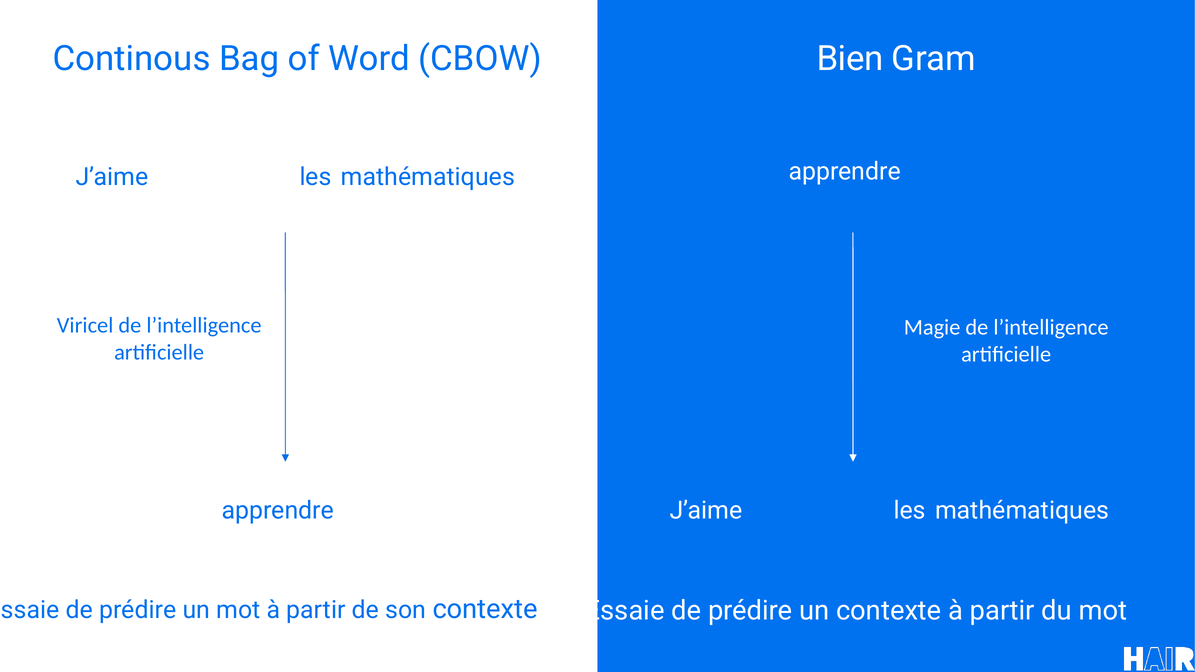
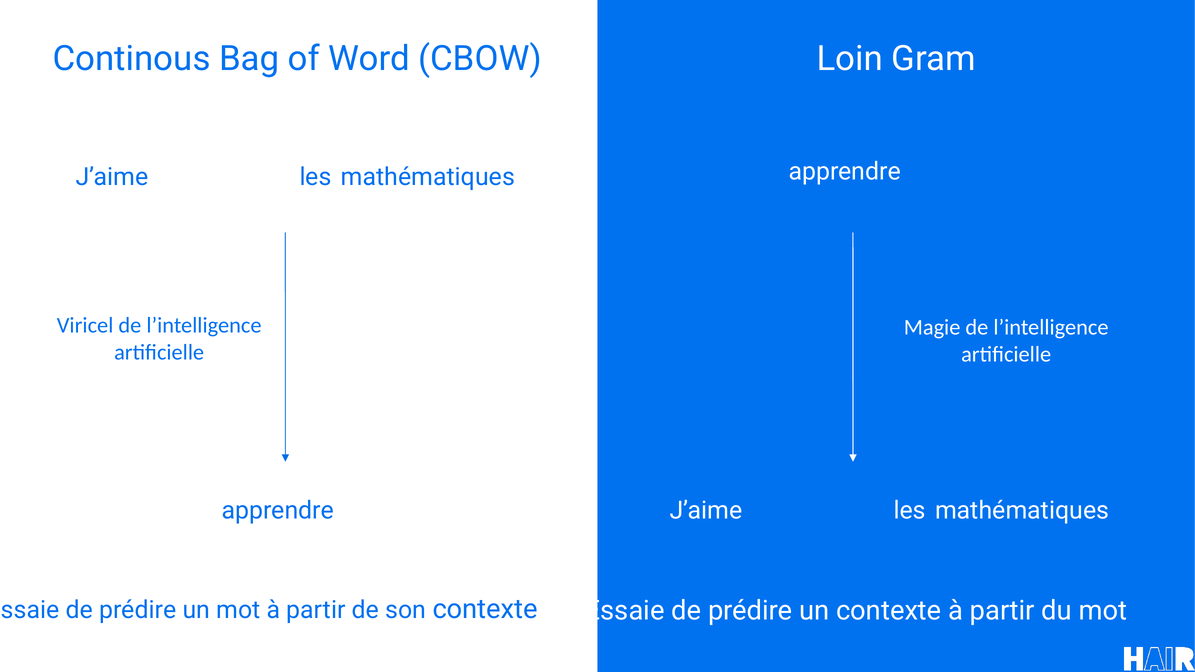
Bien: Bien -> Loin (850, 59)
